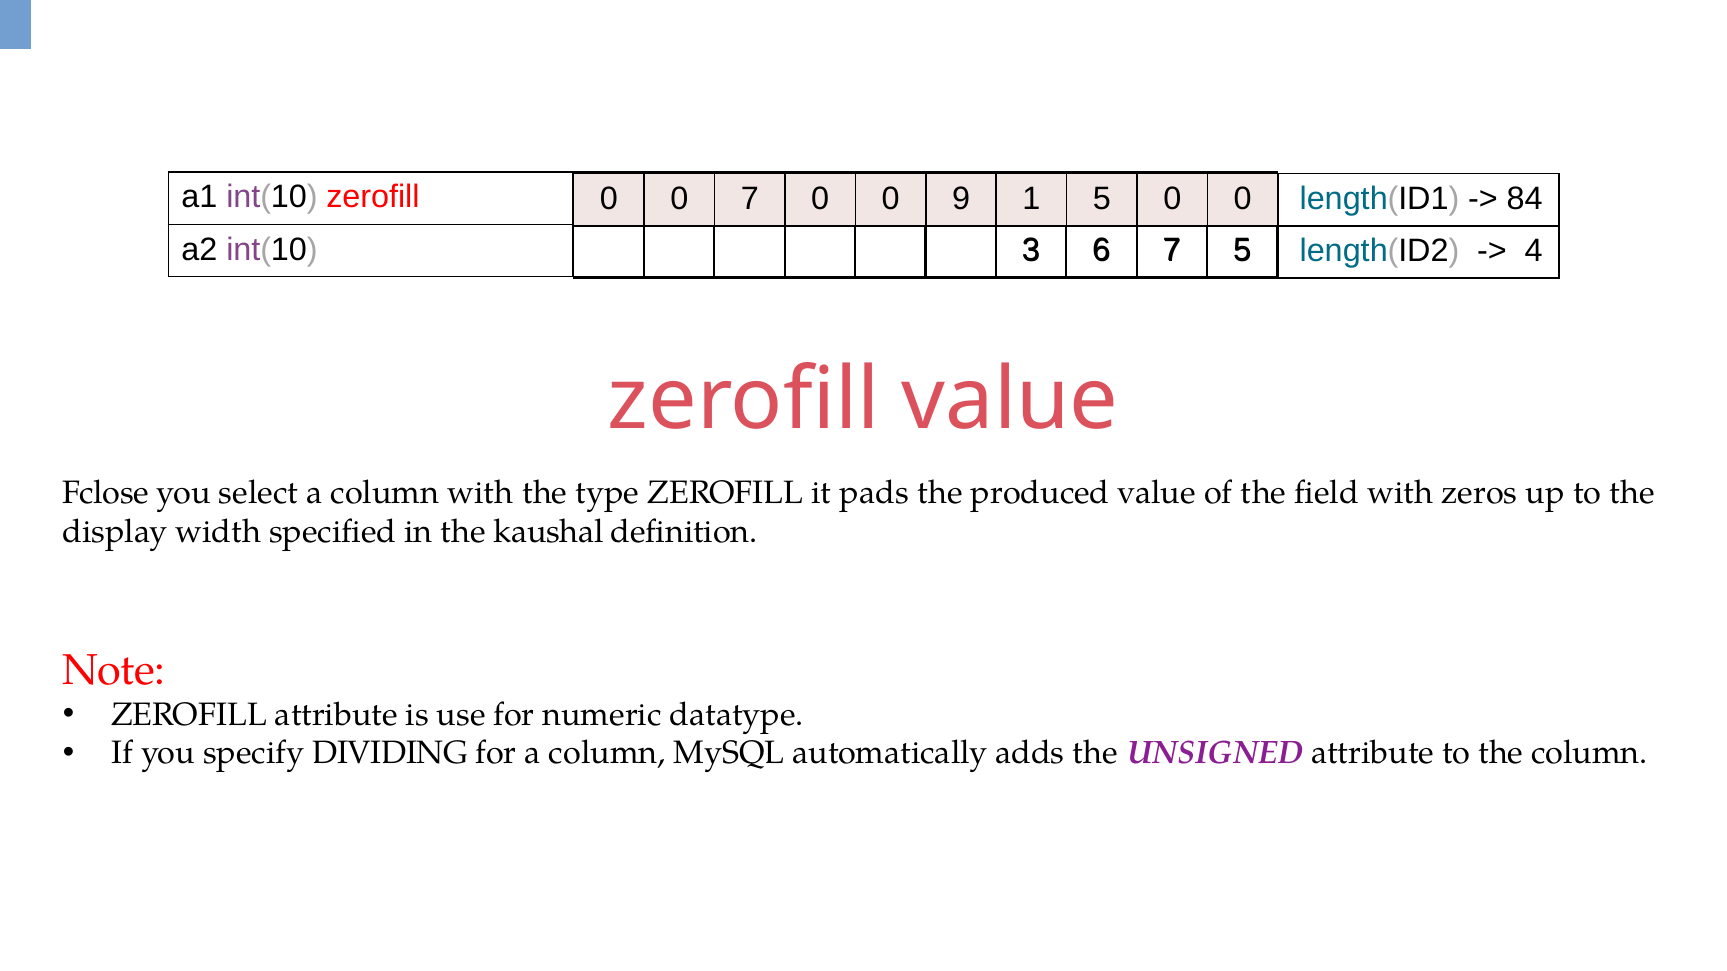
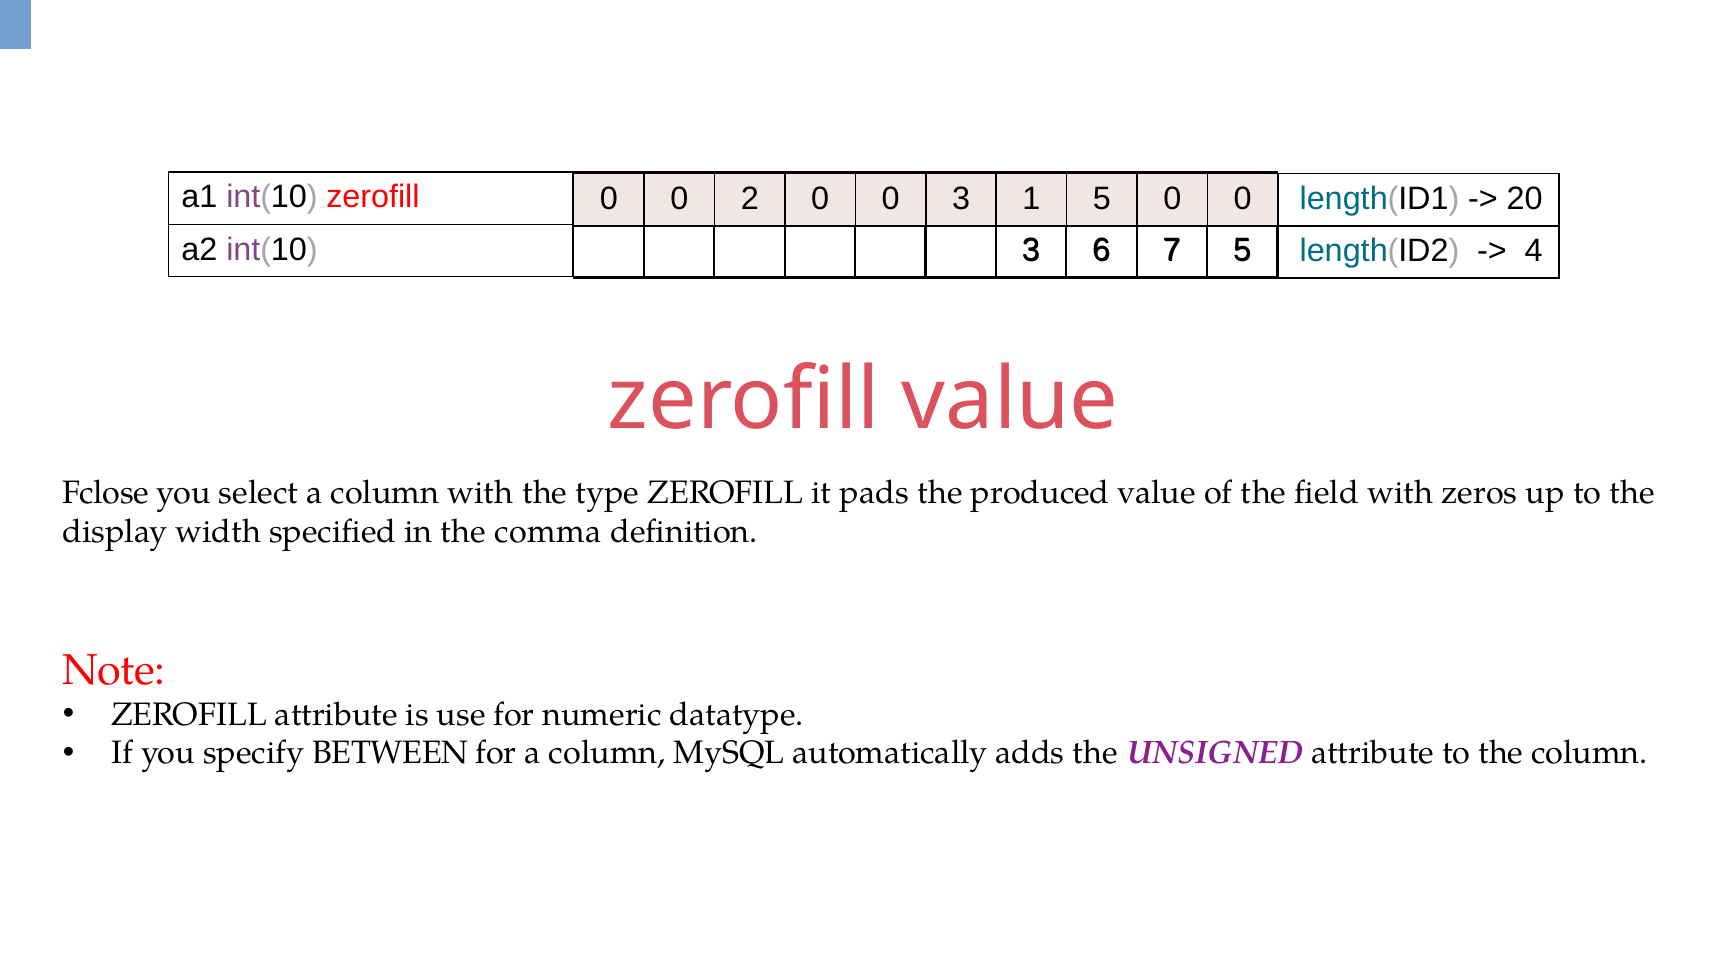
0 7: 7 -> 2 (750, 199)
0 9: 9 -> 3 (961, 199)
84: 84 -> 20 (1525, 199)
kaushal: kaushal -> comma (548, 532)
DIVIDING: DIVIDING -> BETWEEN (390, 754)
